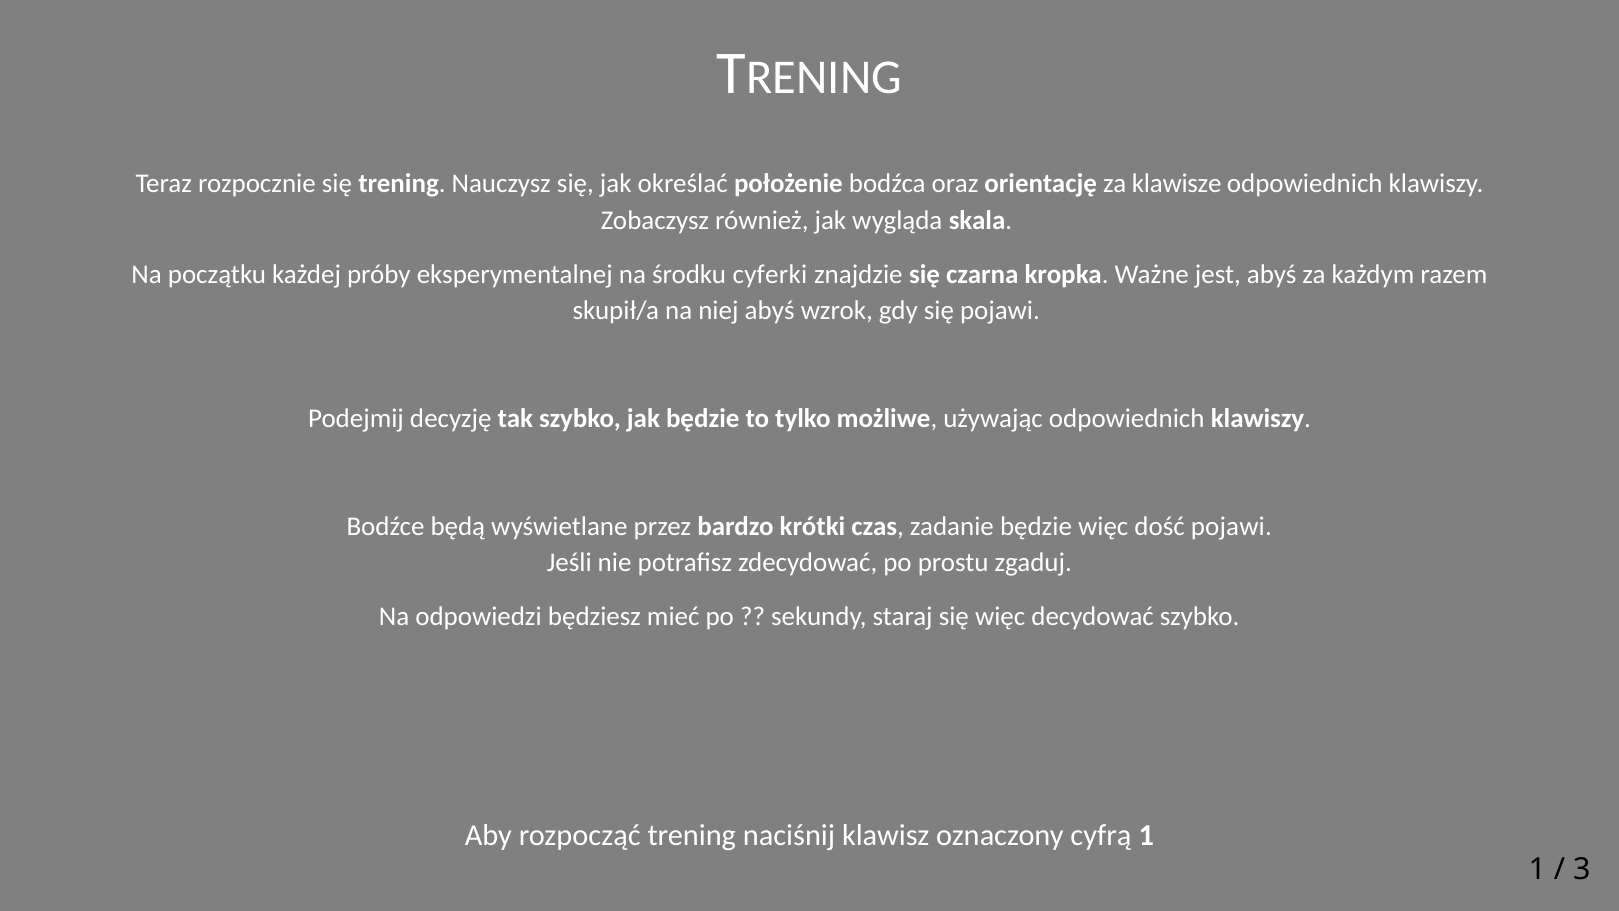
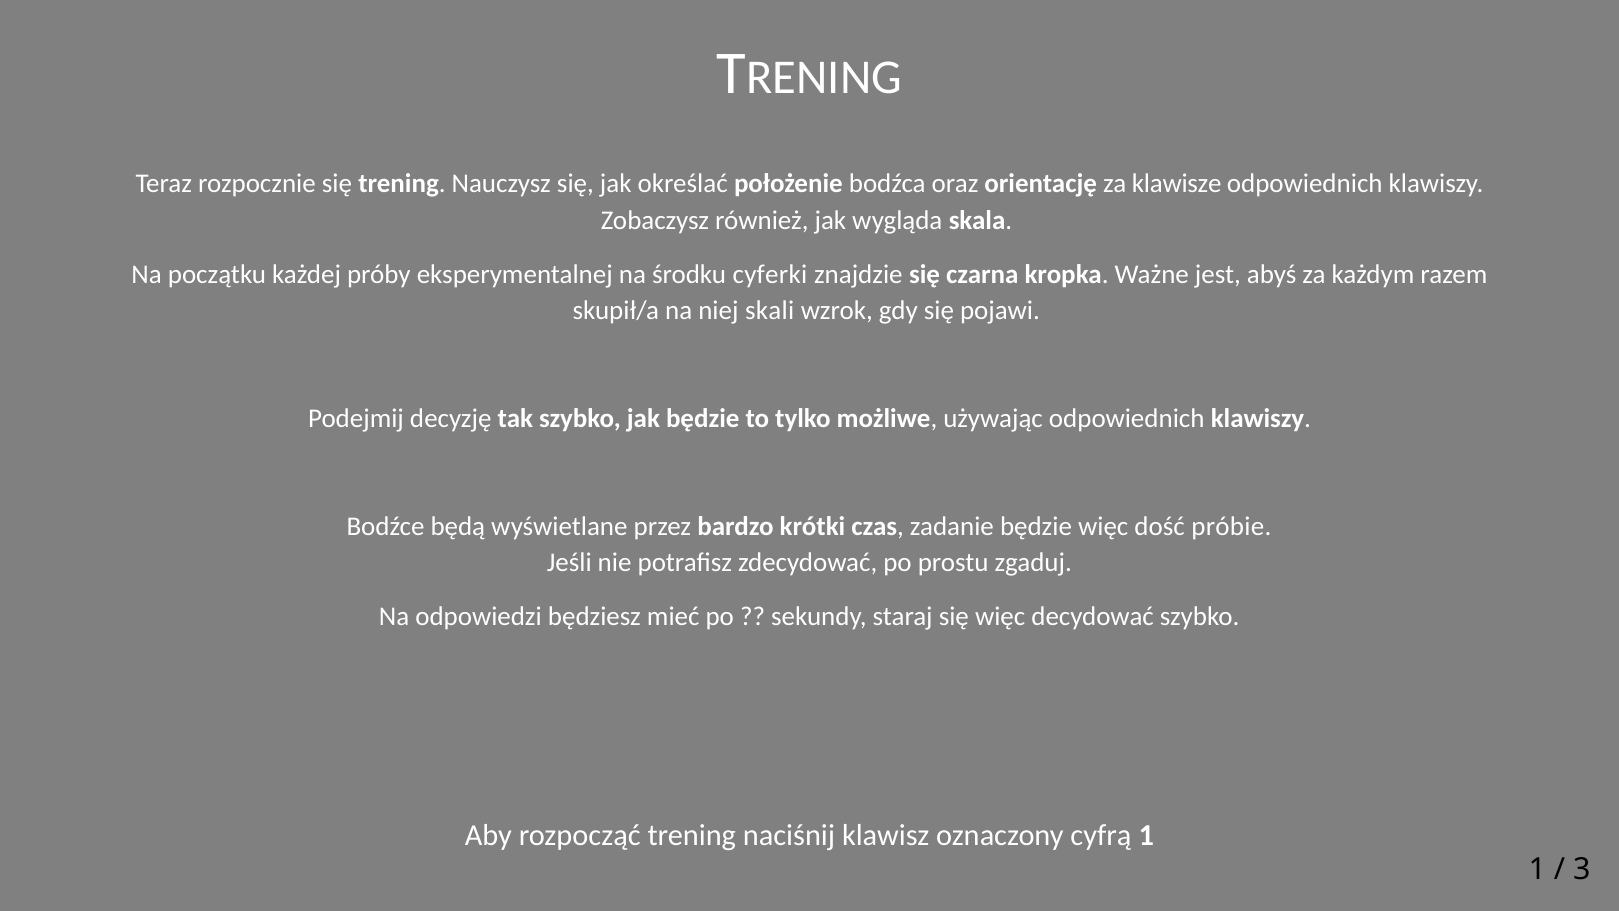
niej abyś: abyś -> skali (770, 311)
dość pojawi: pojawi -> próbie (1231, 526)
